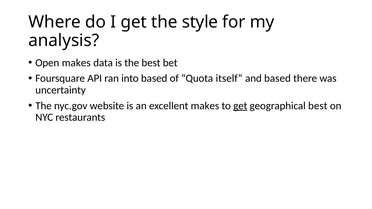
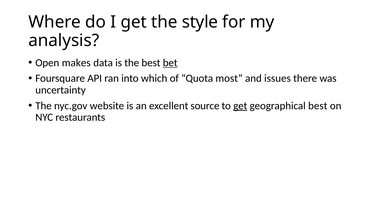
bet underline: none -> present (170, 63)
into based: based -> which (154, 78)
itself: itself -> most (229, 78)
and based: based -> issues (277, 78)
excellent makes: makes -> source (205, 106)
